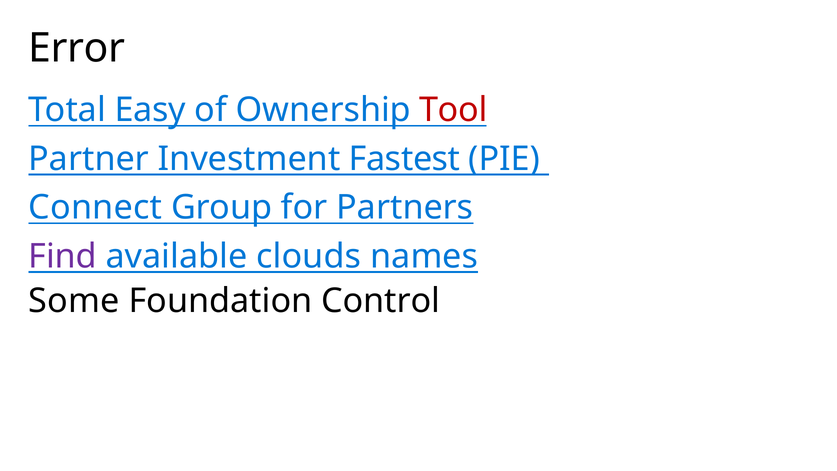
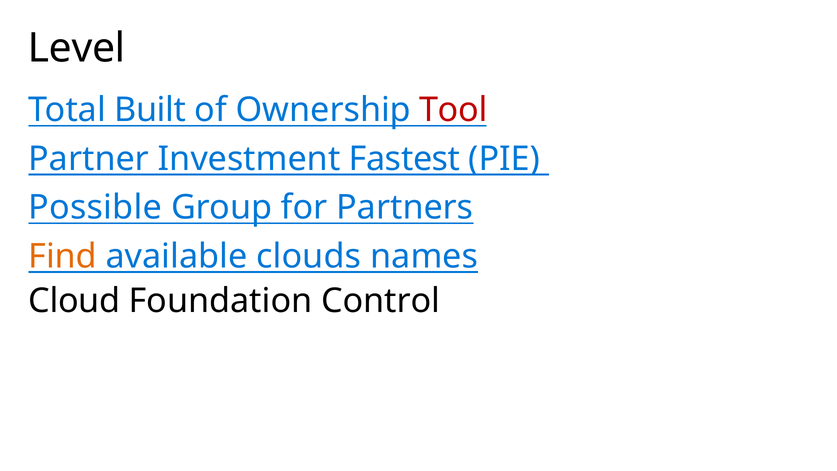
Error: Error -> Level (77, 48)
Easy: Easy -> Built (150, 110)
Connect: Connect -> Possible (95, 208)
Find colour: purple -> orange (63, 256)
Some: Some -> Cloud (74, 301)
